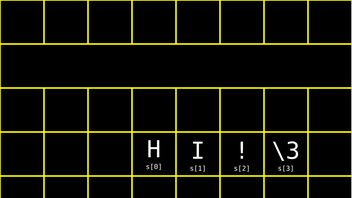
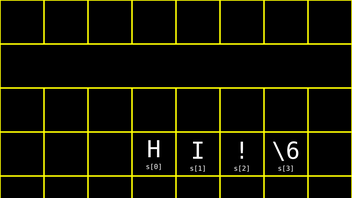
\3: \3 -> \6 (286, 151)
